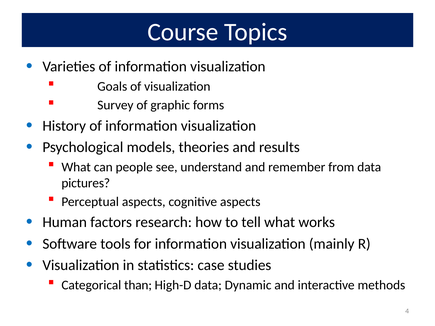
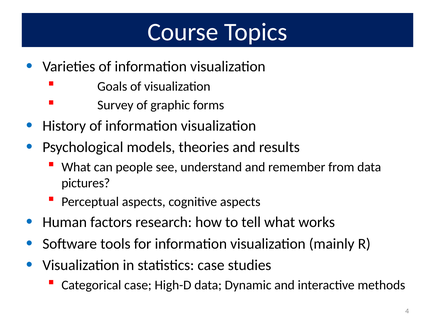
Categorical than: than -> case (138, 285)
